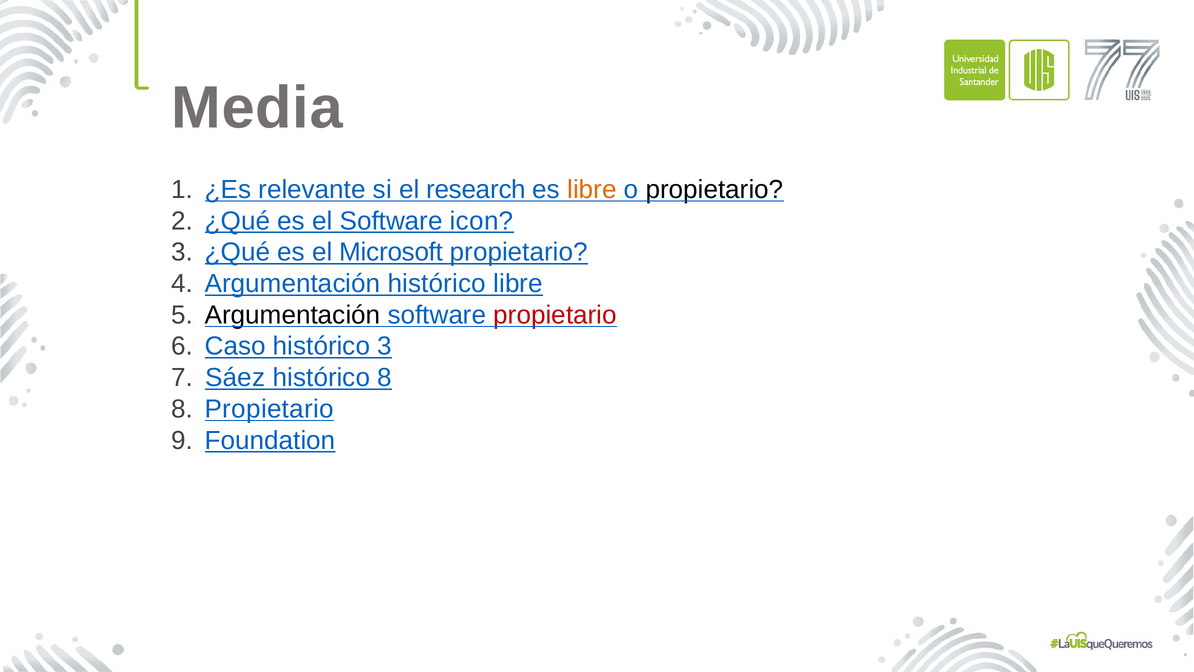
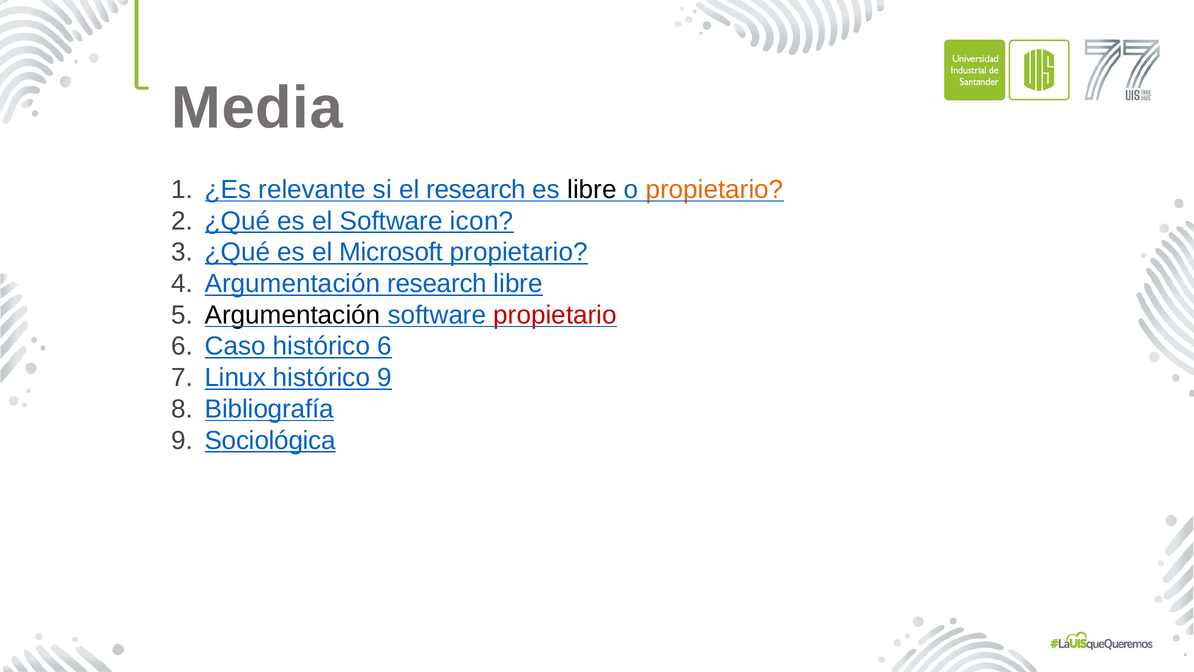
libre colour: orange -> black (592, 189)
propietario colour: black -> orange (714, 189)
Argumentación histórico: histórico -> research (437, 283)
histórico 3: 3 -> 6 (385, 346)
Sáez: Sáez -> Linux (235, 377)
histórico 8: 8 -> 9 (385, 377)
Propietario: Propietario -> Bibliografía (269, 409)
Foundation: Foundation -> Sociológica (270, 440)
